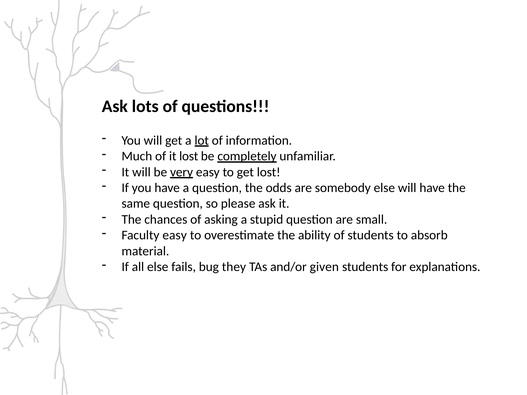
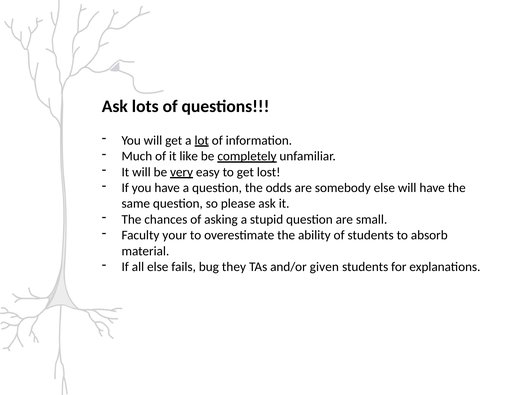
it lost: lost -> like (189, 156)
Faculty easy: easy -> your (175, 235)
